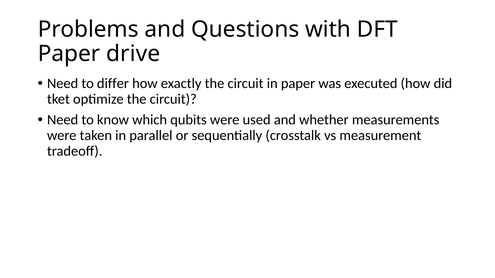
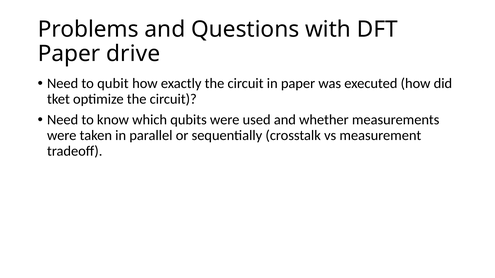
differ: differ -> qubit (113, 84)
